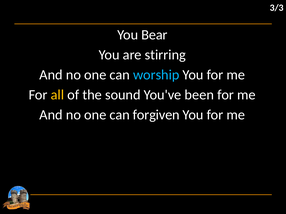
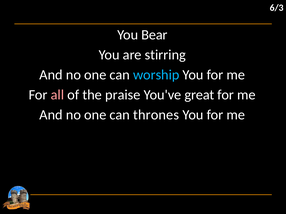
3/3: 3/3 -> 6/3 (277, 8)
all colour: yellow -> pink (57, 95)
sound: sound -> praise (123, 95)
been: been -> great (199, 95)
forgiven: forgiven -> thrones (156, 115)
